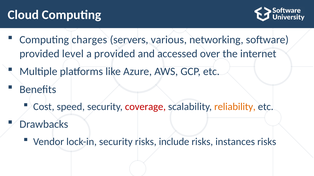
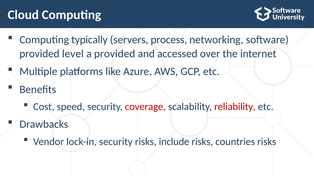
charges: charges -> typically (89, 40)
various: various -> process (169, 40)
reliability colour: orange -> red (235, 107)
instances: instances -> countries (235, 142)
